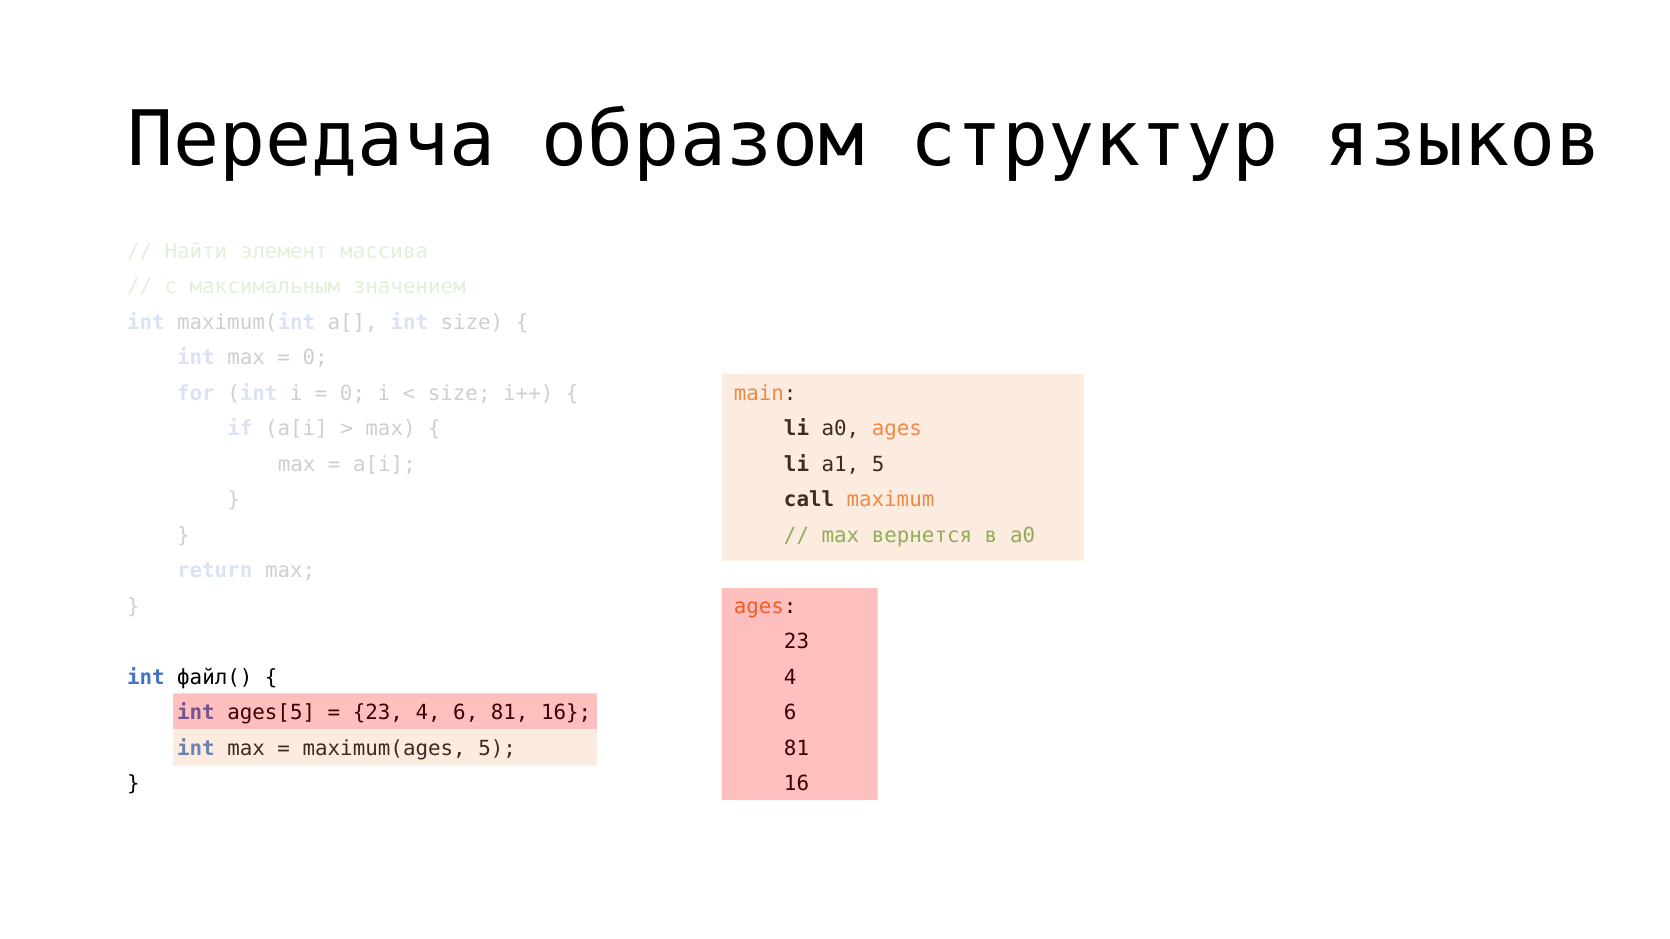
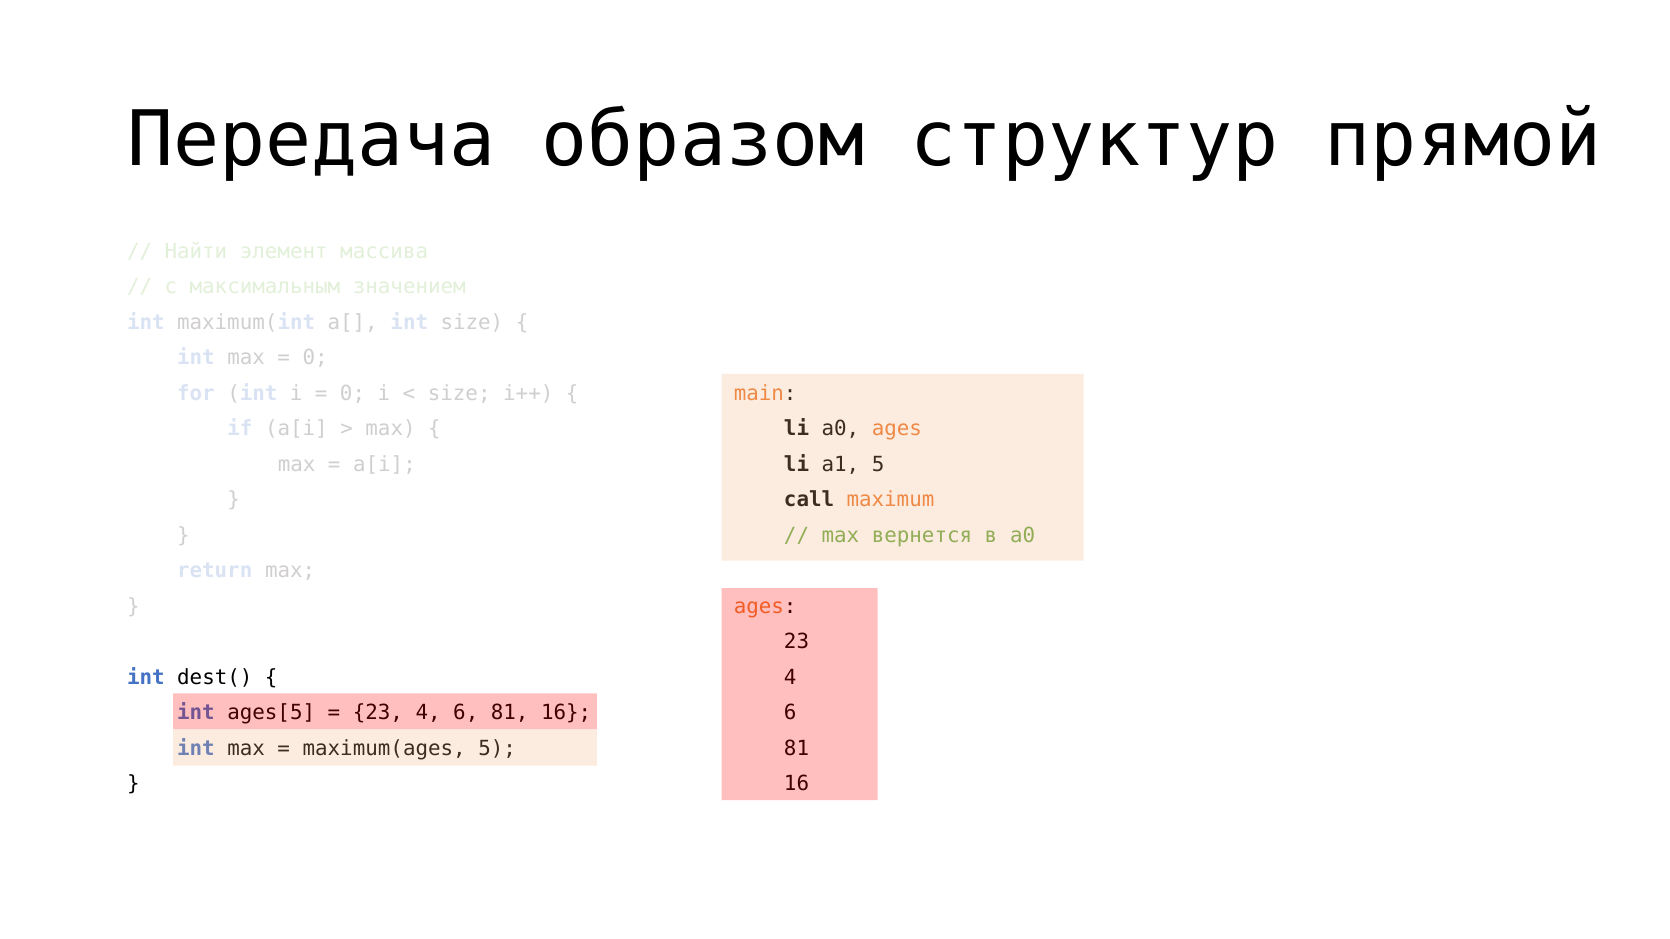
языков: языков -> прямой (1463, 140)
файл(: файл( -> dest( (215, 678)
